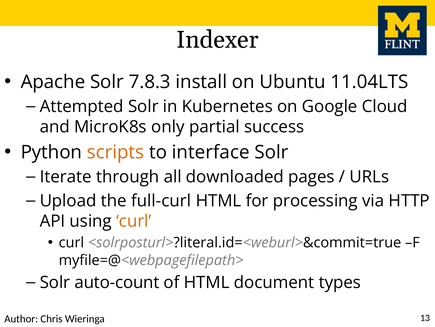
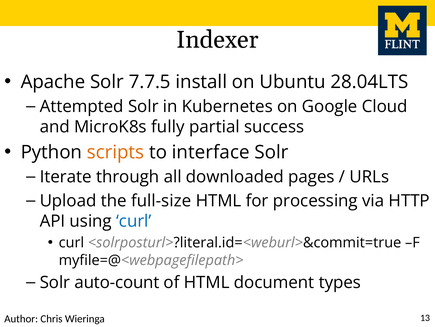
7.8.3: 7.8.3 -> 7.7.5 (150, 82)
11.04LTS: 11.04LTS -> 28.04LTS (370, 82)
only: only -> fully (168, 127)
full-curl: full-curl -> full-size (161, 200)
curl colour: orange -> blue (134, 221)
